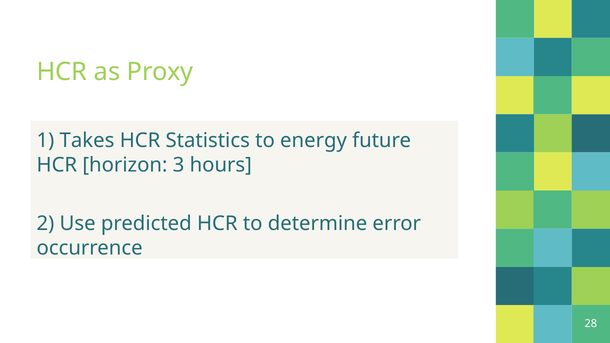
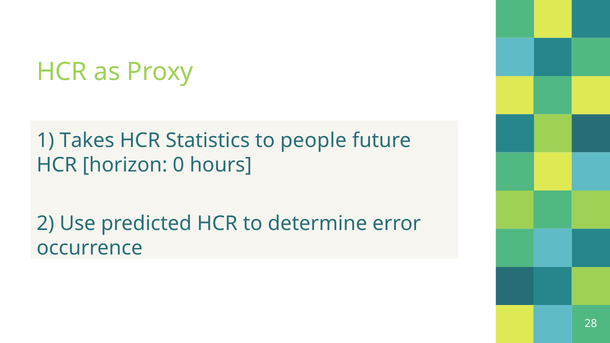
energy: energy -> people (313, 140)
3: 3 -> 0 (179, 165)
